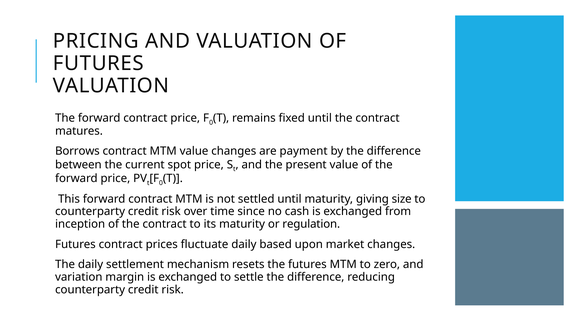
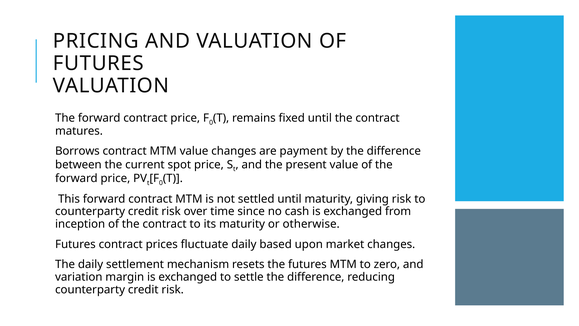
giving size: size -> risk (402, 199)
regulation: regulation -> otherwise (311, 224)
